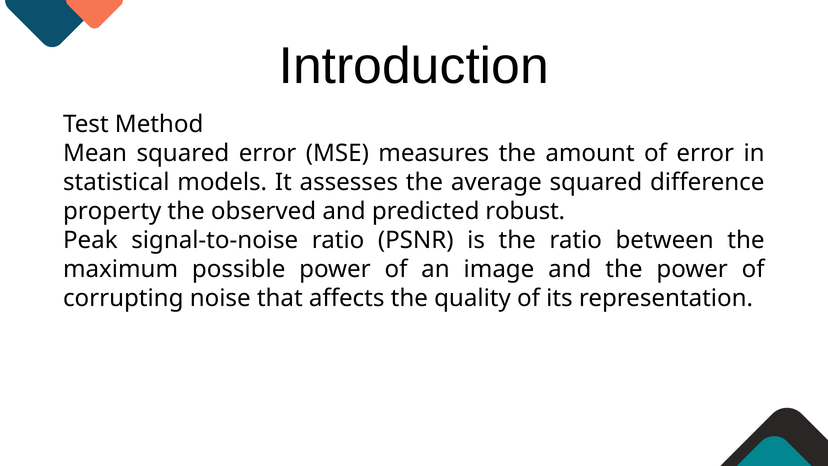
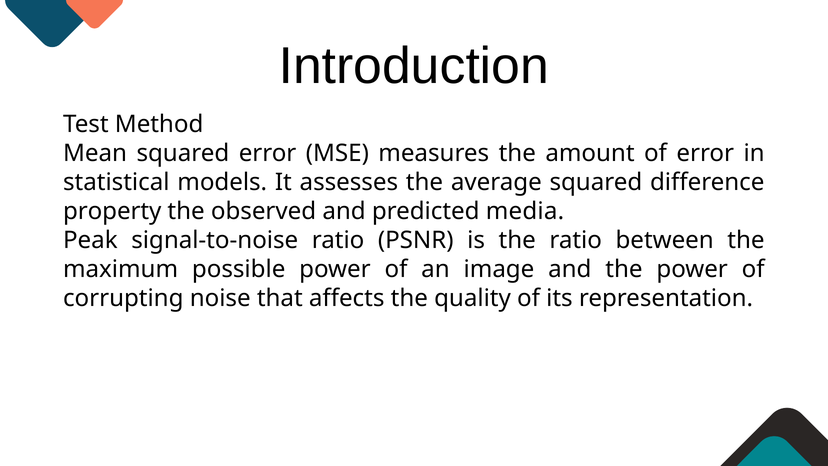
robust: robust -> media (525, 211)
